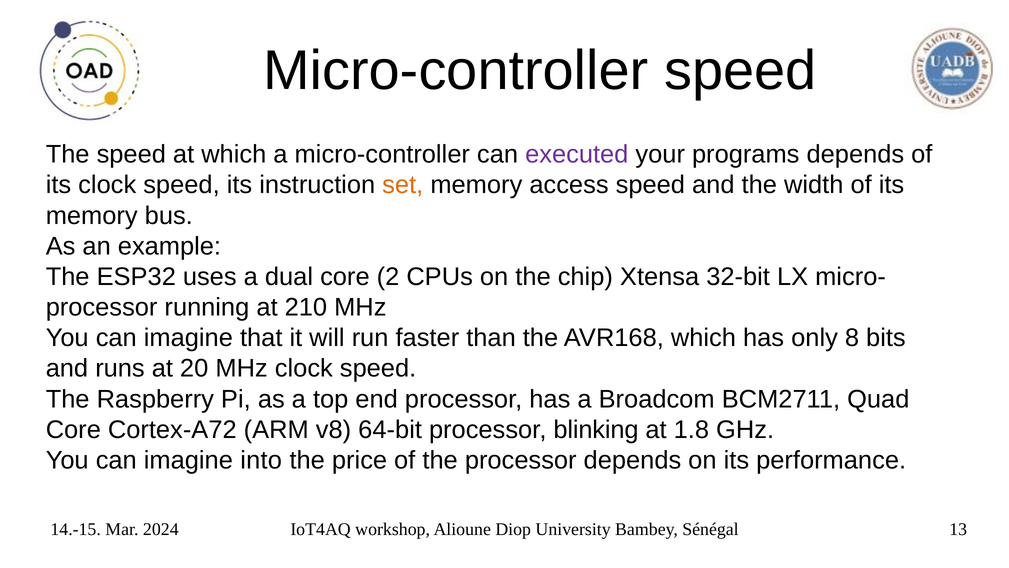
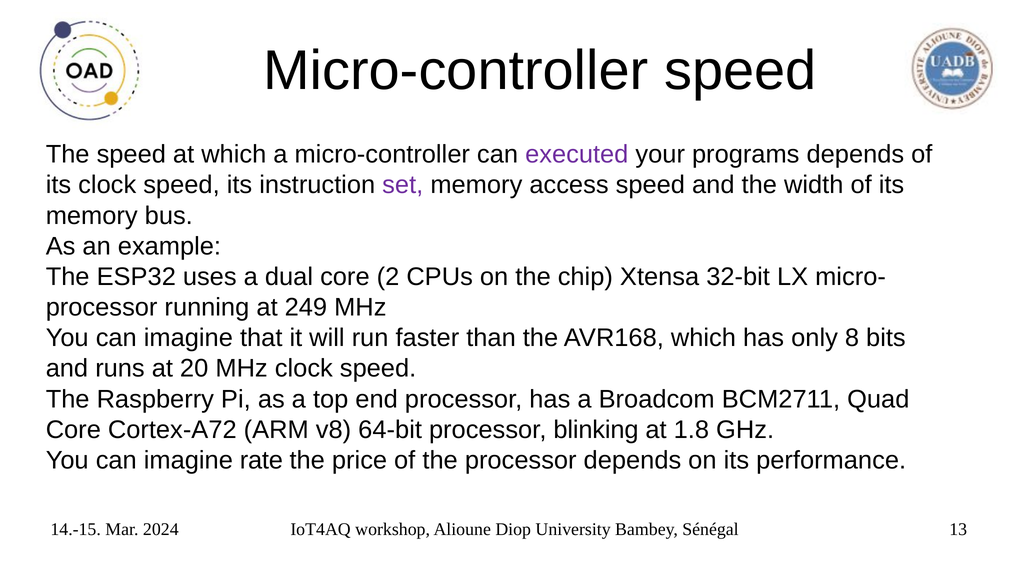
set colour: orange -> purple (403, 185)
210: 210 -> 249 (306, 307)
into: into -> rate (261, 460)
